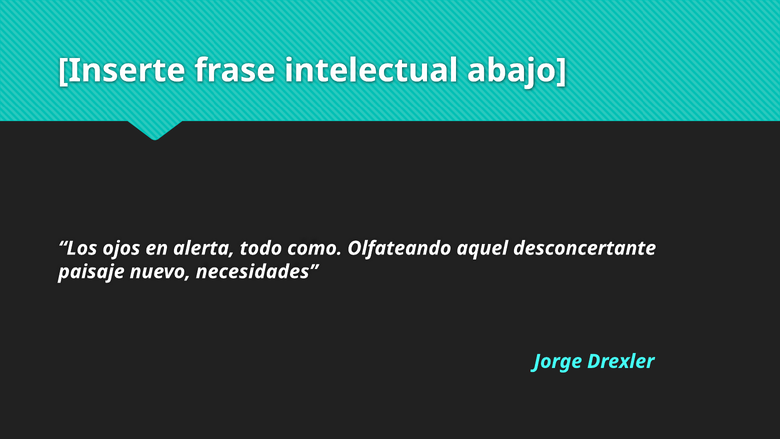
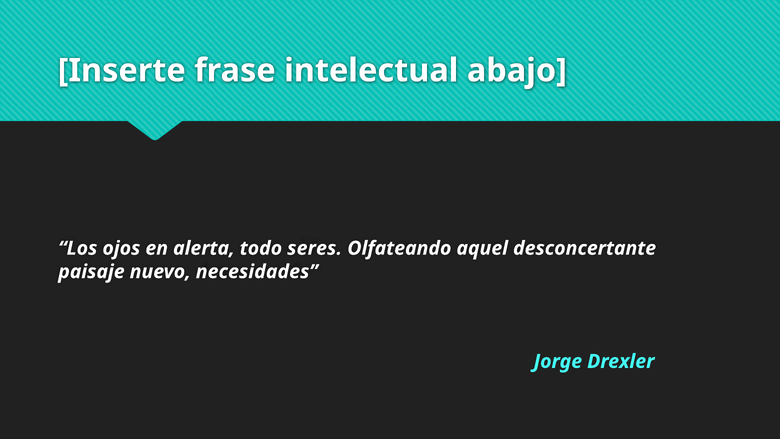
como: como -> seres (315, 248)
